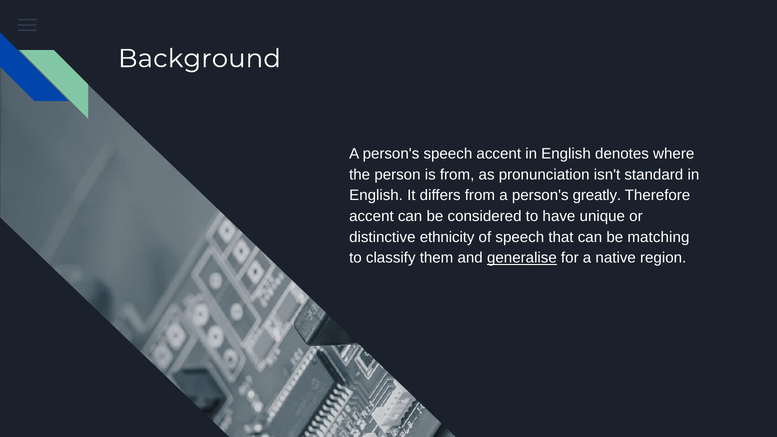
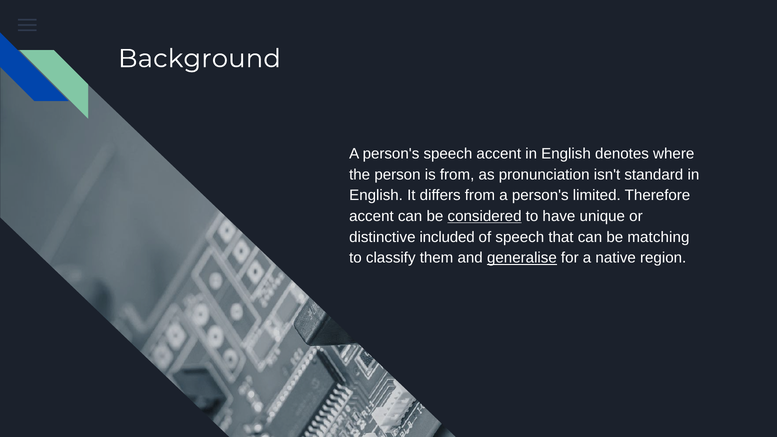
greatly: greatly -> limited (597, 195)
considered underline: none -> present (485, 216)
ethnicity: ethnicity -> included (447, 237)
